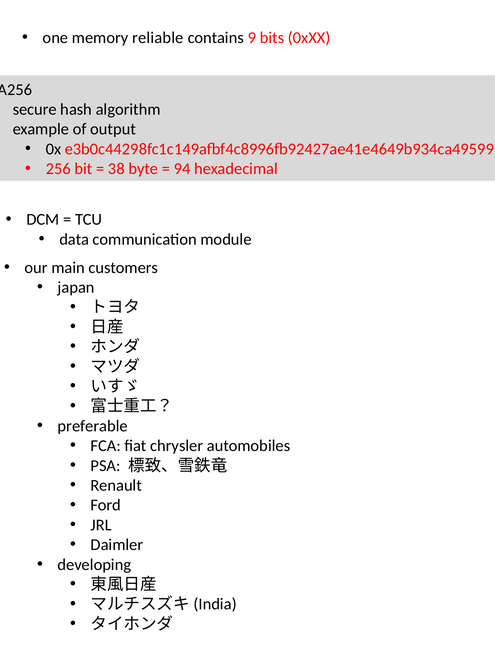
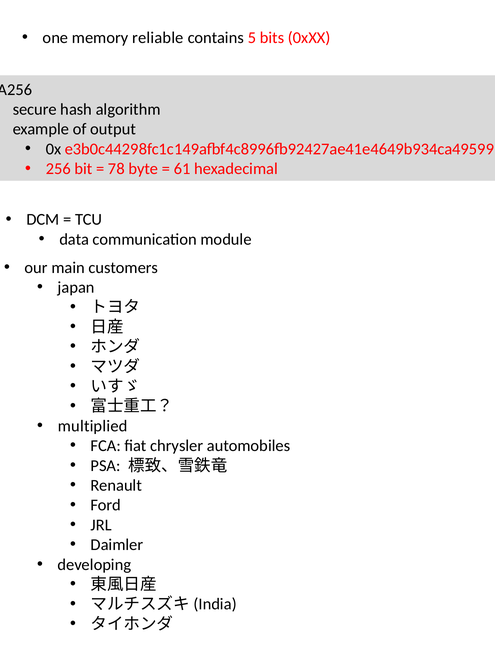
9: 9 -> 5 (252, 38)
38: 38 -> 78 (116, 169)
94: 94 -> 61 (182, 169)
preferable: preferable -> multiplied (93, 426)
